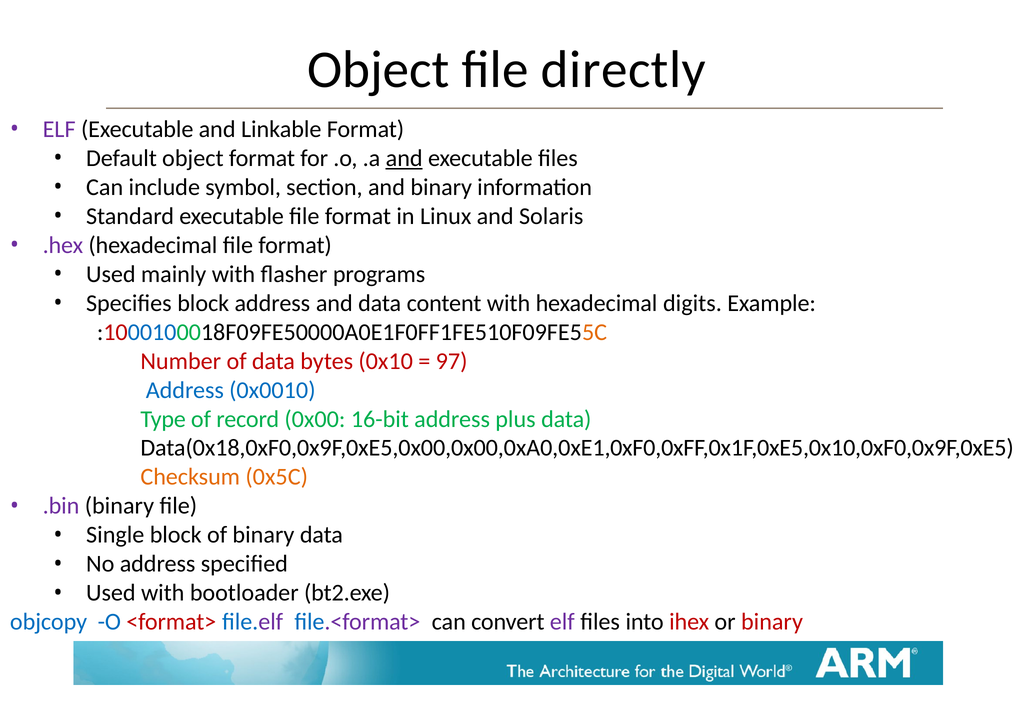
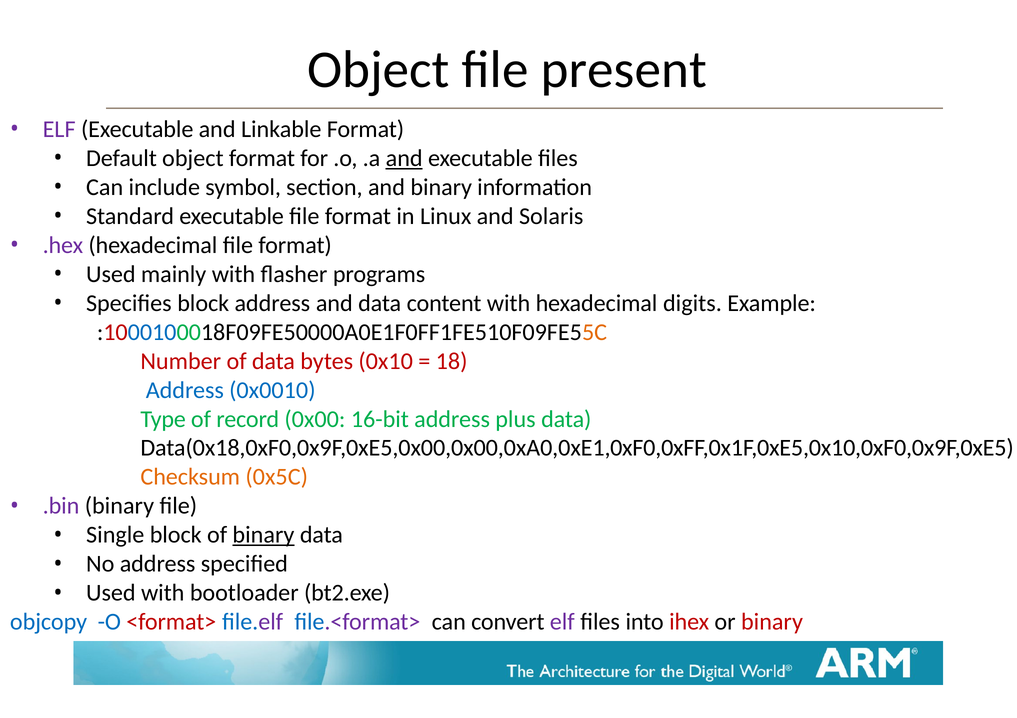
directly: directly -> present (624, 70)
97: 97 -> 18 (452, 361)
binary underline: none -> present (263, 535)
